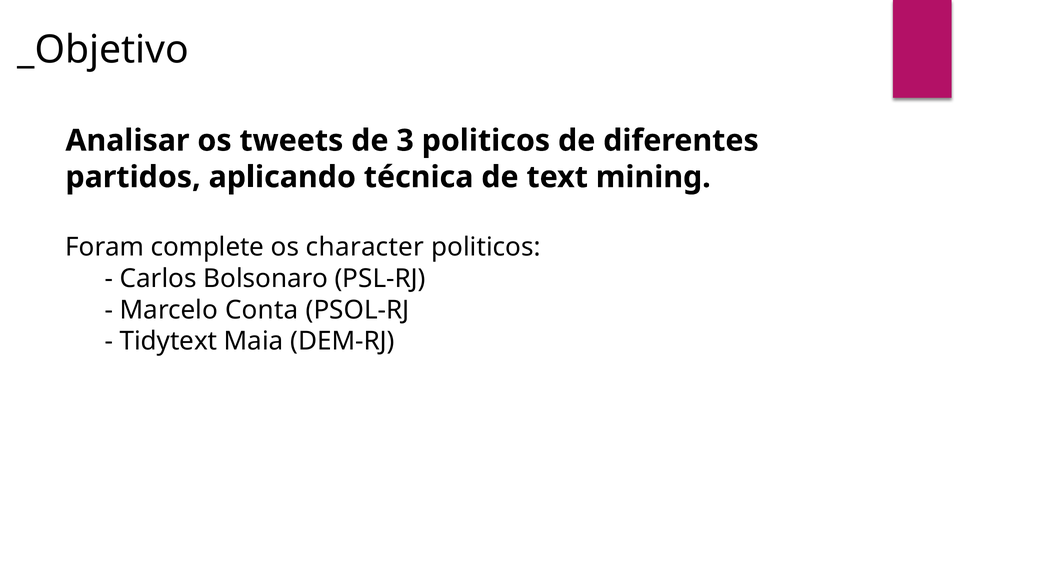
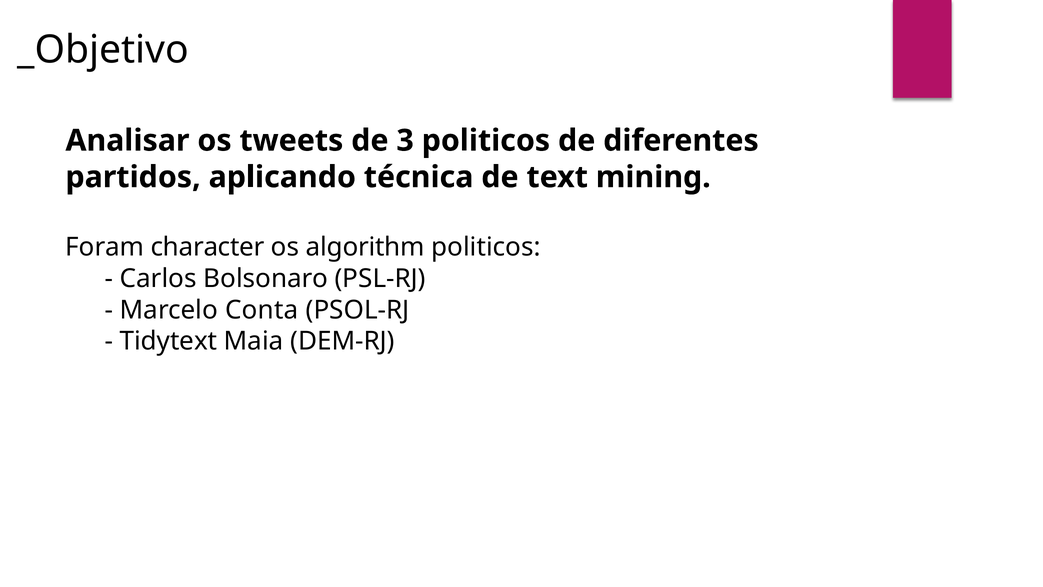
complete: complete -> character (208, 247)
character: character -> algorithm (365, 247)
